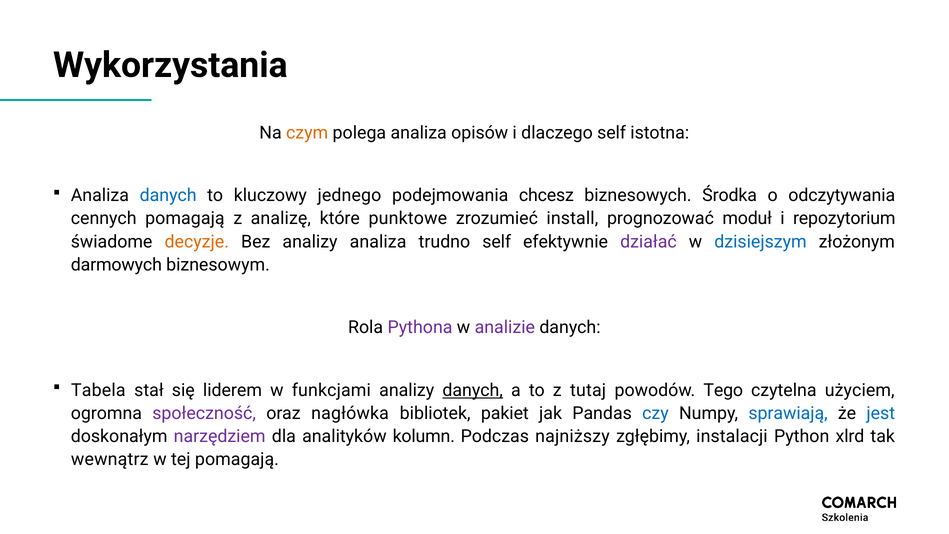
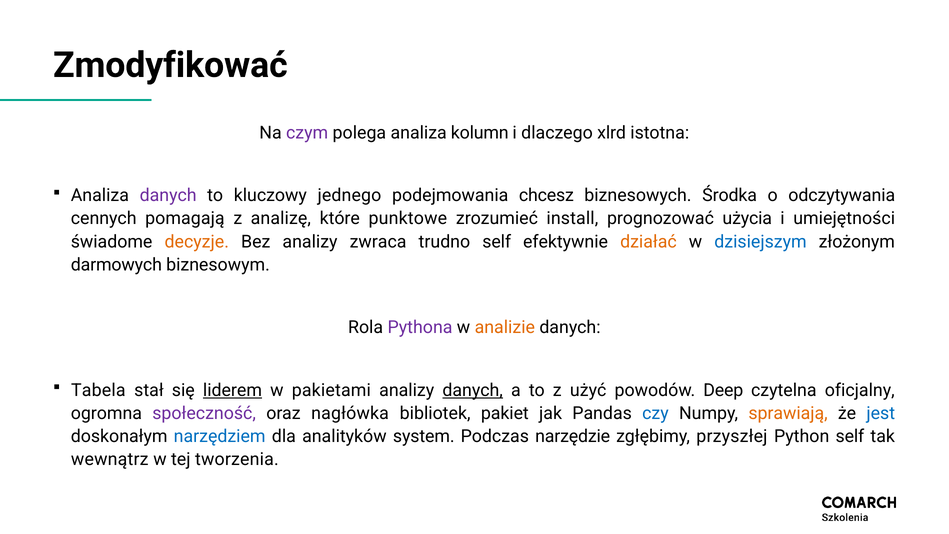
Wykorzystania: Wykorzystania -> Zmodyfikować (170, 65)
czym colour: orange -> purple (307, 133)
opisów: opisów -> kolumn (480, 133)
dlaczego self: self -> xlrd (612, 133)
danych colour: blue -> purple (168, 195)
moduł: moduł -> użycia (747, 219)
repozytorium: repozytorium -> umiejętności (844, 219)
analizy analiza: analiza -> zwraca (378, 242)
działać colour: purple -> orange (648, 242)
analizie colour: purple -> orange (505, 327)
liderem underline: none -> present (232, 390)
funkcjami: funkcjami -> pakietami (331, 390)
tutaj: tutaj -> użyć (588, 390)
Tego: Tego -> Deep (723, 390)
użyciem: użyciem -> oficjalny (860, 390)
sprawiają colour: blue -> orange (788, 413)
narzędziem colour: purple -> blue (220, 436)
kolumn: kolumn -> system (424, 436)
najniższy: najniższy -> narzędzie (573, 436)
instalacji: instalacji -> przyszłej (732, 436)
Python xlrd: xlrd -> self (850, 436)
tej pomagają: pomagają -> tworzenia (237, 459)
